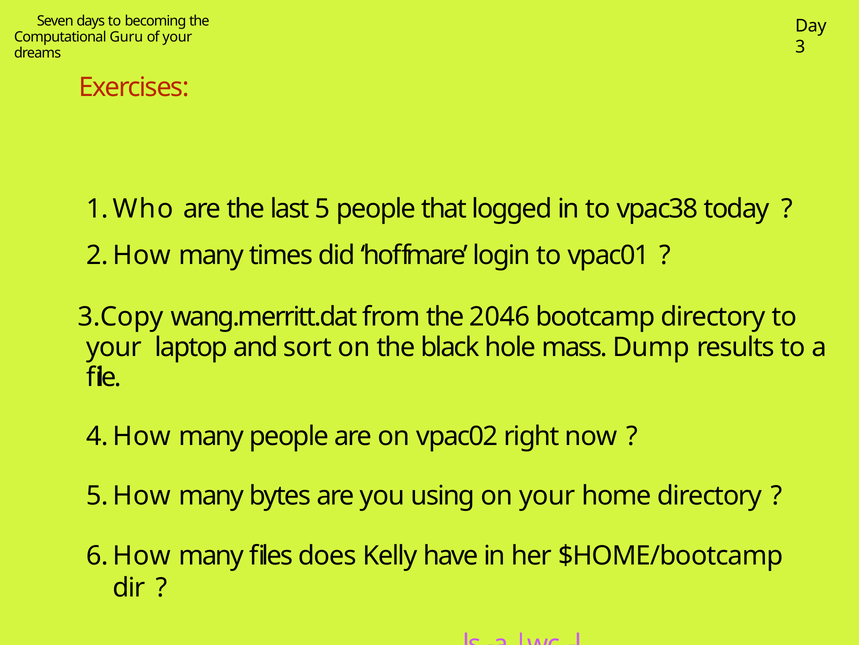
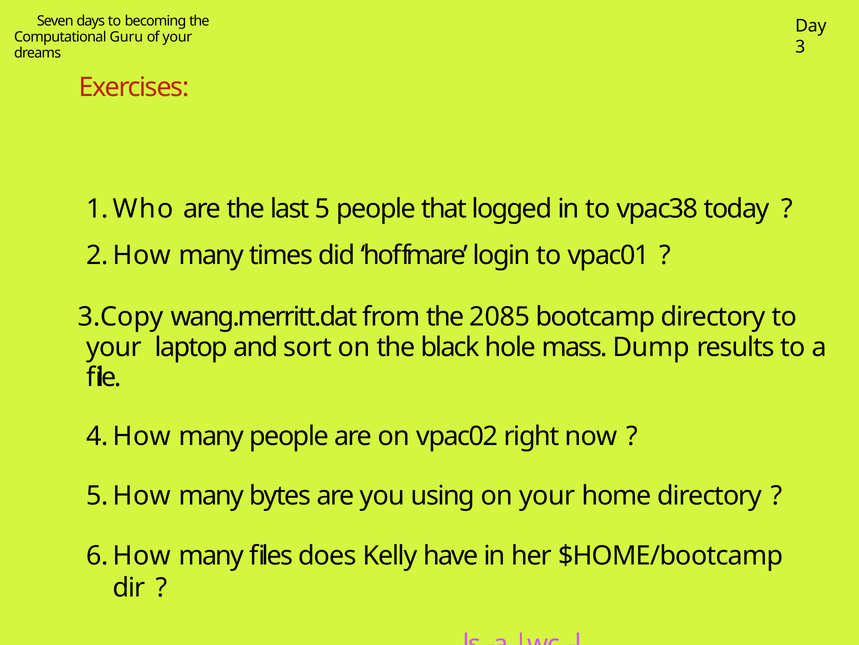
2046: 2046 -> 2085 (500, 317)
